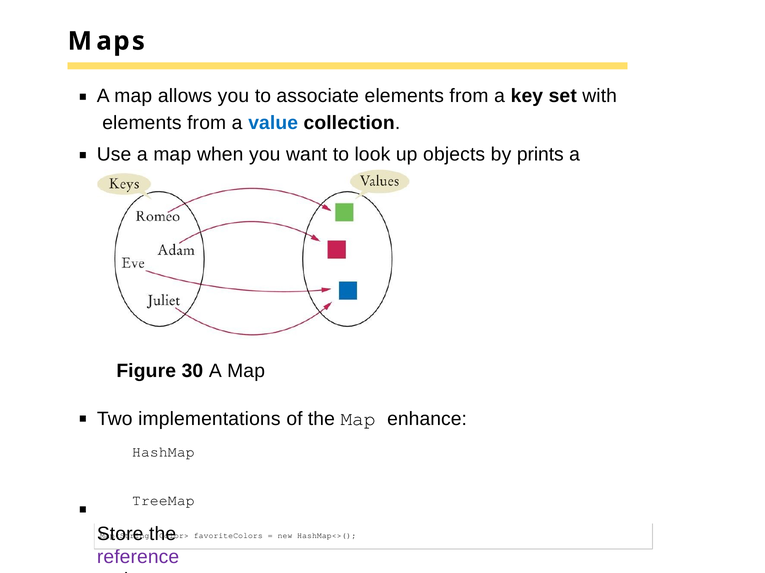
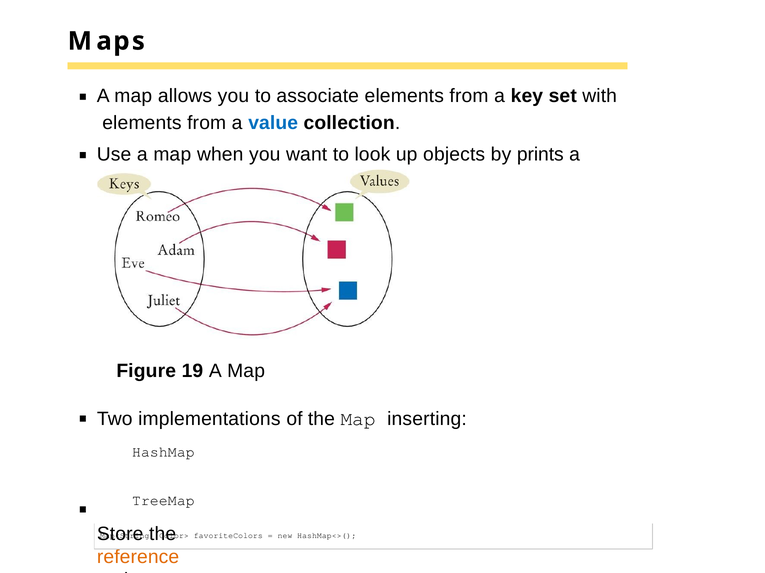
30: 30 -> 19 (192, 371)
enhance: enhance -> inserting (427, 420)
reference colour: purple -> orange (138, 558)
